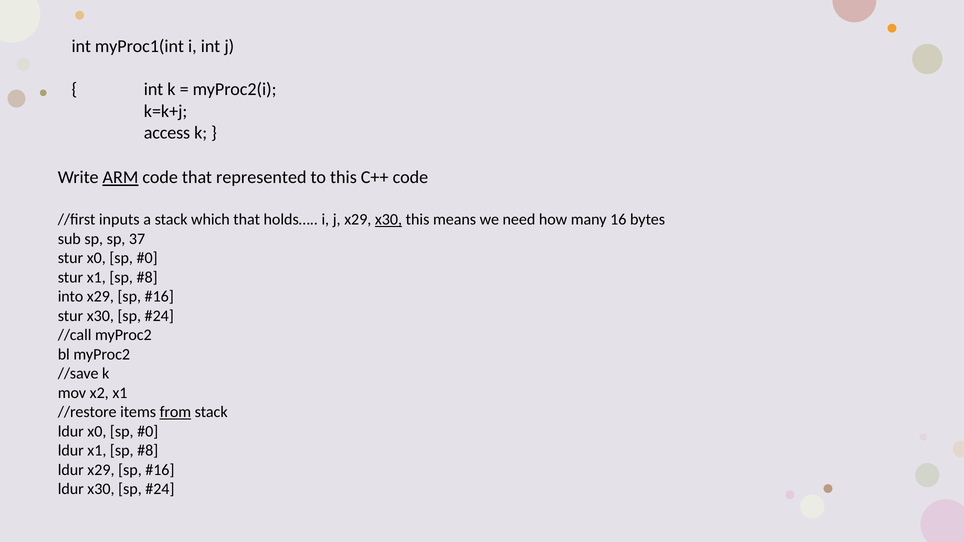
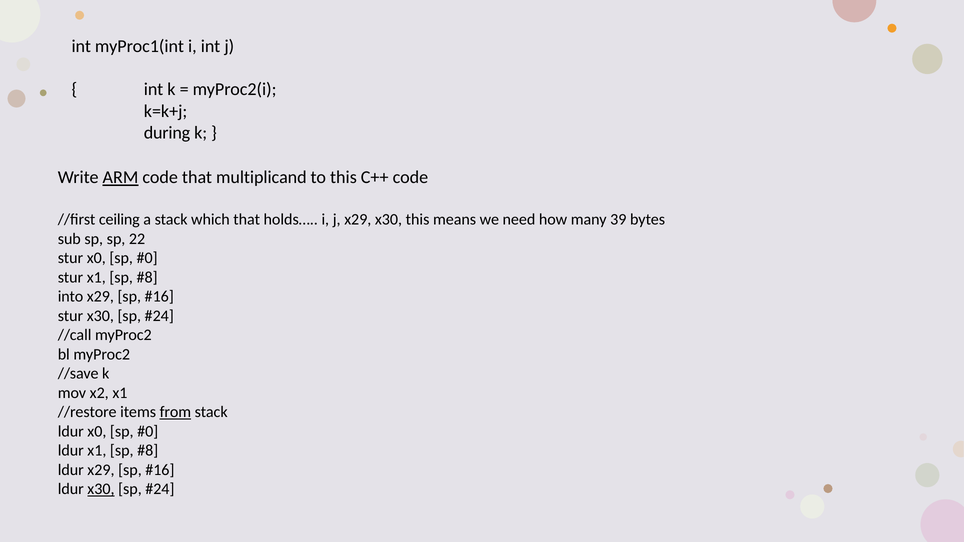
access: access -> during (167, 133)
represented: represented -> multiplicand (261, 178)
inputs: inputs -> ceiling (119, 220)
x30 underline: present -> none (389, 220)
16: 16 -> 39 (618, 220)
37: 37 -> 22 (137, 239)
x30 underline: none -> present (101, 489)
